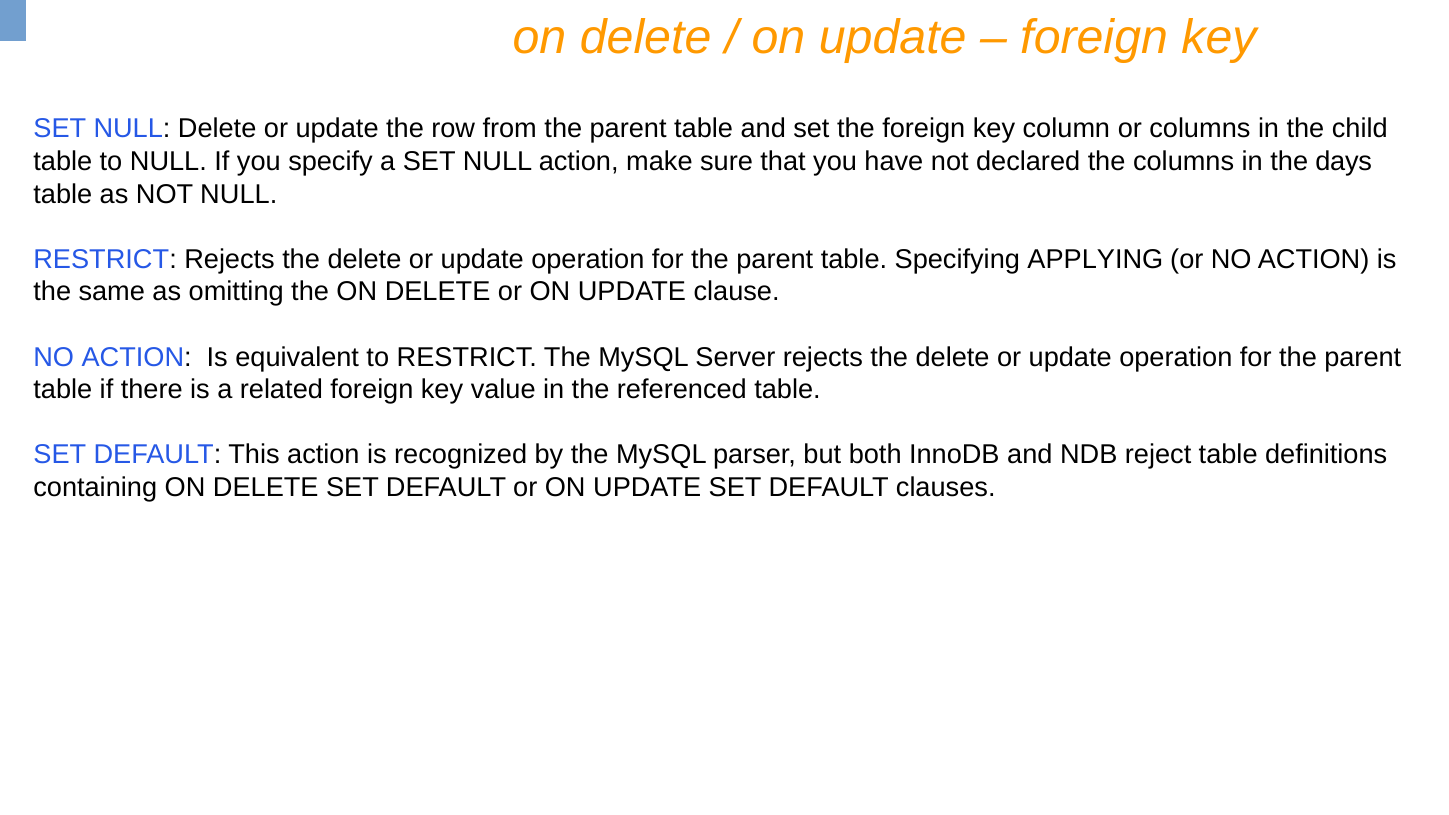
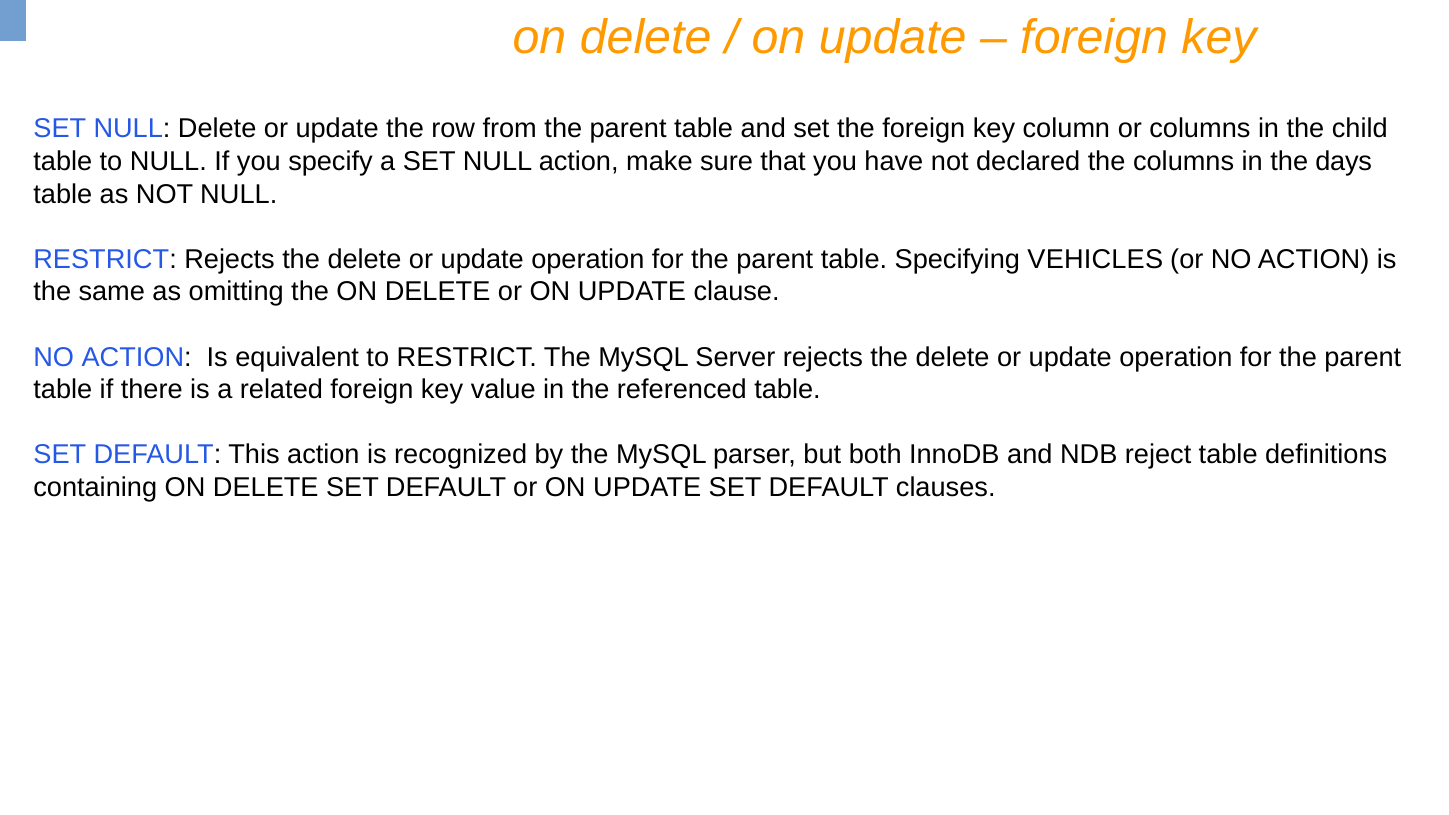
APPLYING: APPLYING -> VEHICLES (1095, 259)
